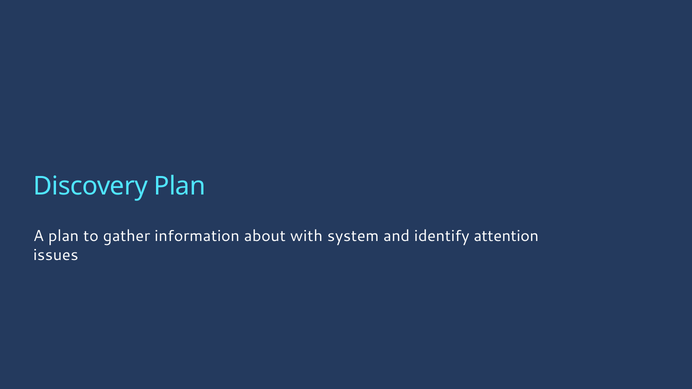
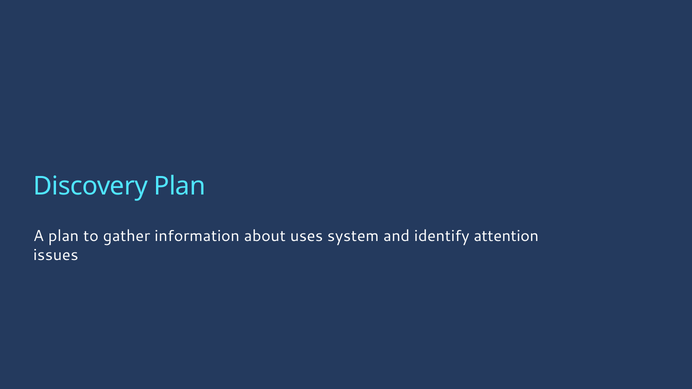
with: with -> uses (307, 236)
